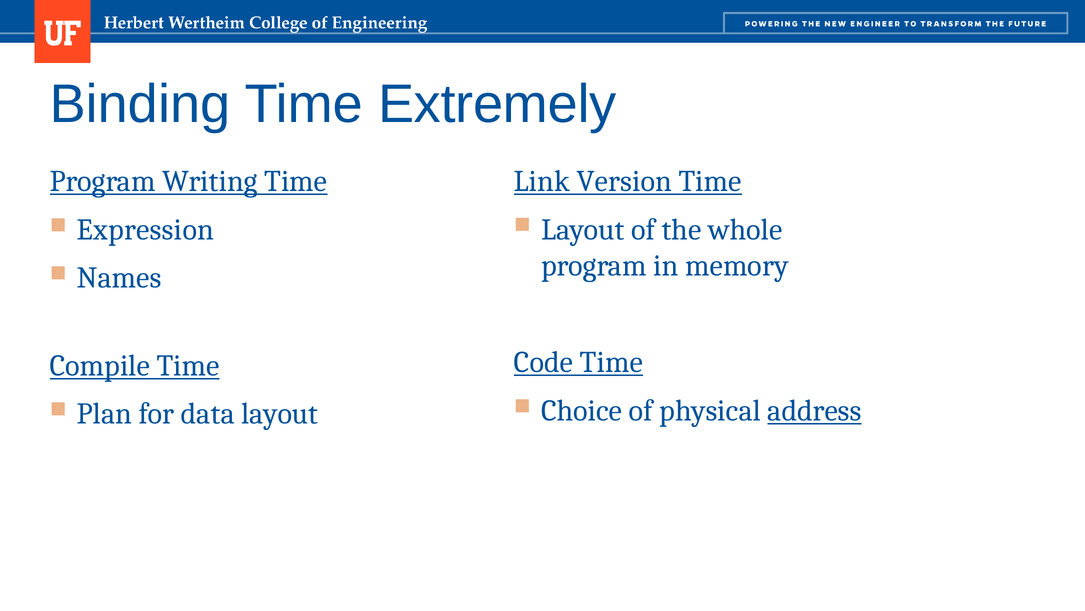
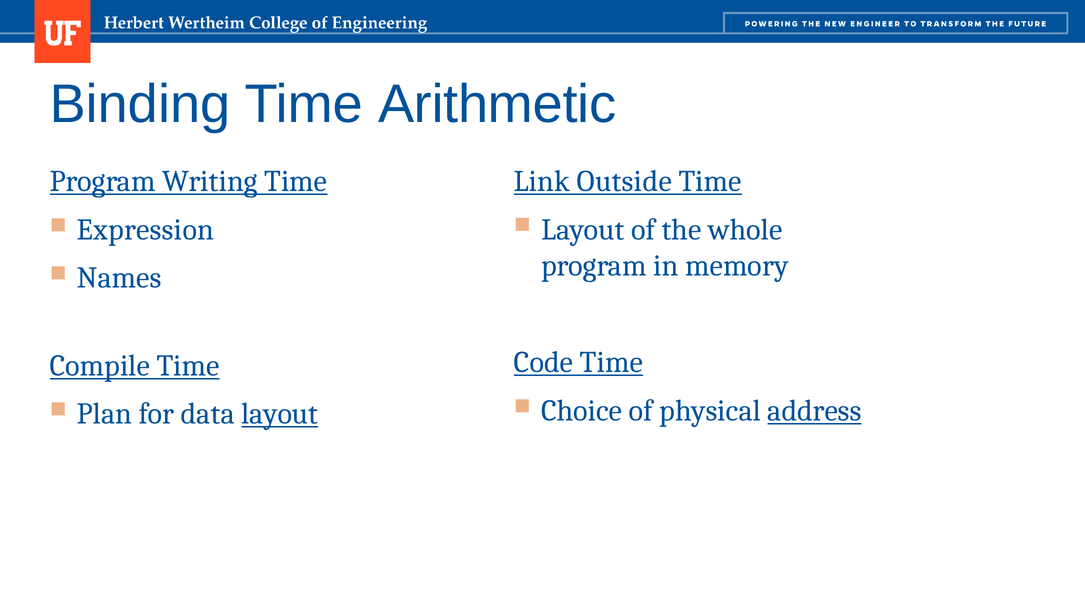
Extremely: Extremely -> Arithmetic (497, 104)
Version: Version -> Outside (624, 181)
layout underline: none -> present (280, 413)
